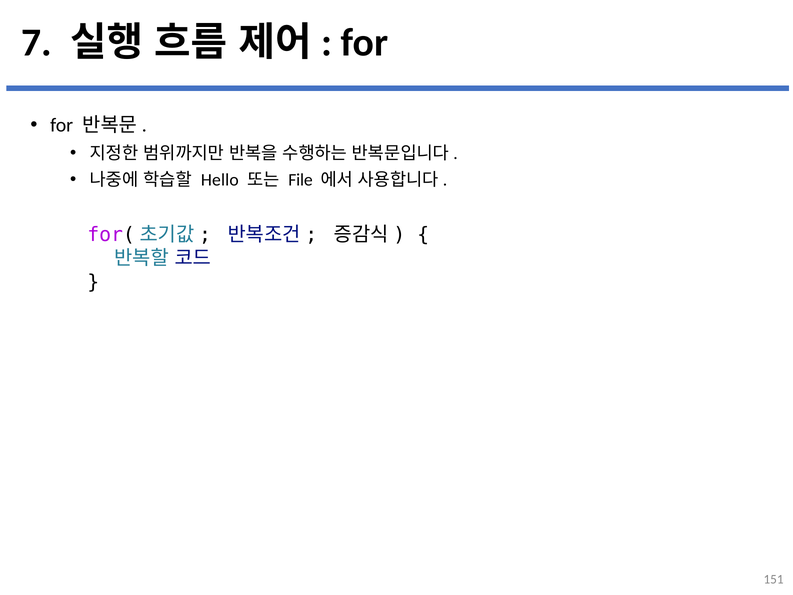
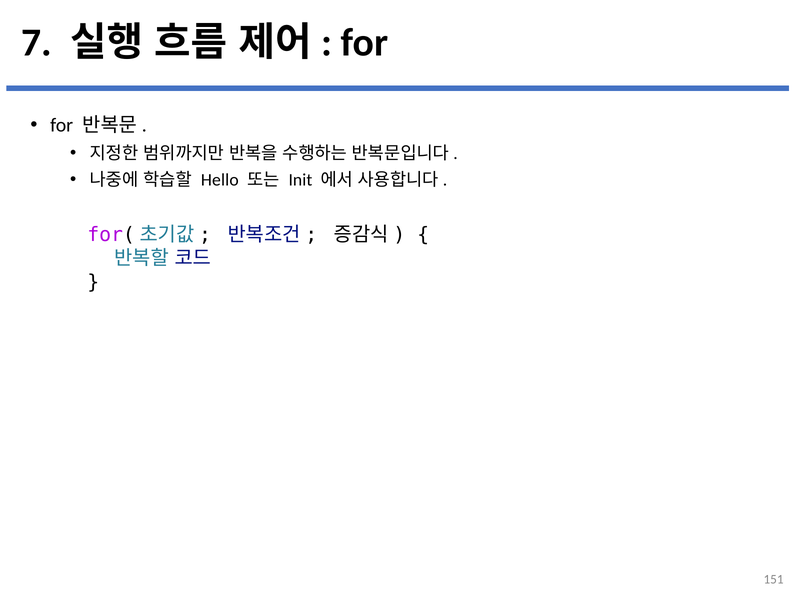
File: File -> Init (300, 180)
